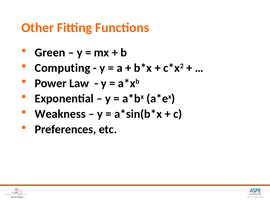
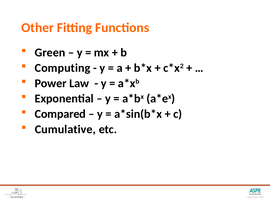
Weakness: Weakness -> Compared (60, 114)
Preferences: Preferences -> Cumulative (65, 130)
